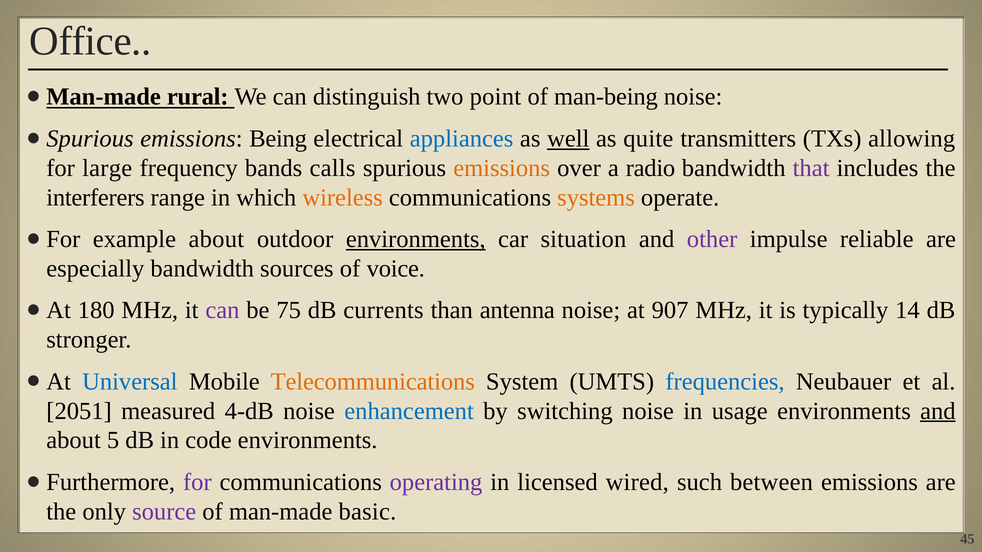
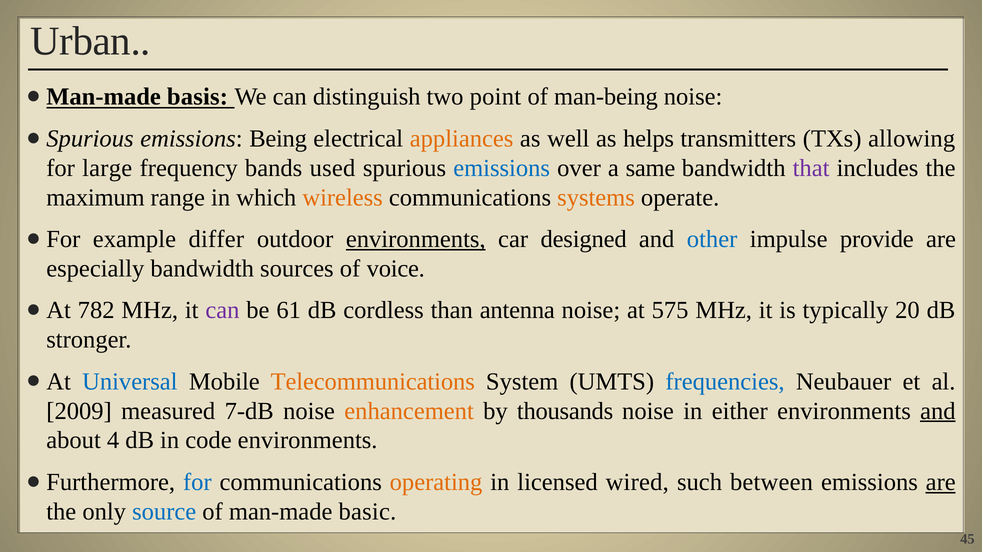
Office: Office -> Urban (90, 41)
rural: rural -> basis (198, 97)
appliances colour: blue -> orange (462, 139)
well underline: present -> none (568, 139)
quite: quite -> helps (649, 139)
calls: calls -> used (333, 168)
emissions colour: orange -> blue (502, 168)
radio: radio -> same (651, 168)
interferers: interferers -> maximum (95, 198)
example about: about -> differ (216, 239)
situation: situation -> designed (584, 239)
other colour: purple -> blue (712, 239)
reliable: reliable -> provide (877, 239)
180: 180 -> 782 (96, 311)
75: 75 -> 61 (289, 311)
currents: currents -> cordless (384, 311)
907: 907 -> 575 (670, 311)
14: 14 -> 20 (907, 311)
2051: 2051 -> 2009 (79, 411)
4-dB: 4-dB -> 7-dB (249, 411)
enhancement colour: blue -> orange (409, 411)
switching: switching -> thousands (565, 411)
usage: usage -> either (740, 411)
5: 5 -> 4 (113, 441)
for colour: purple -> blue (197, 482)
operating colour: purple -> orange (436, 482)
are underline: none -> present (941, 482)
source colour: purple -> blue (164, 512)
